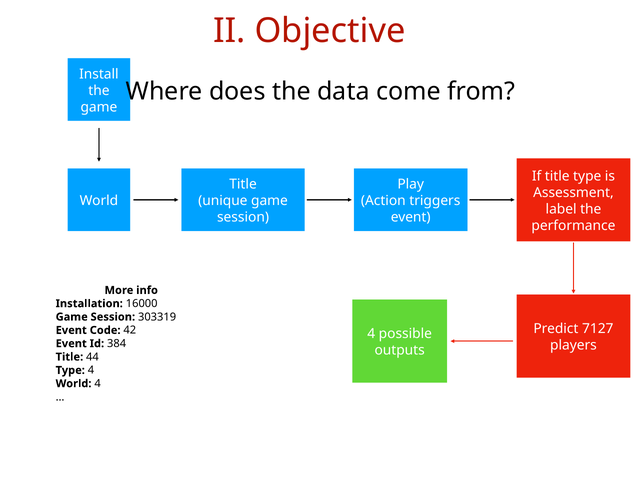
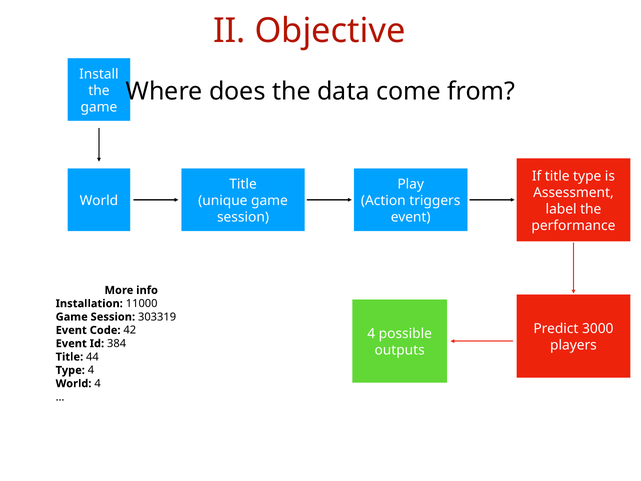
16000: 16000 -> 11000 (142, 303)
7127: 7127 -> 3000 (598, 329)
